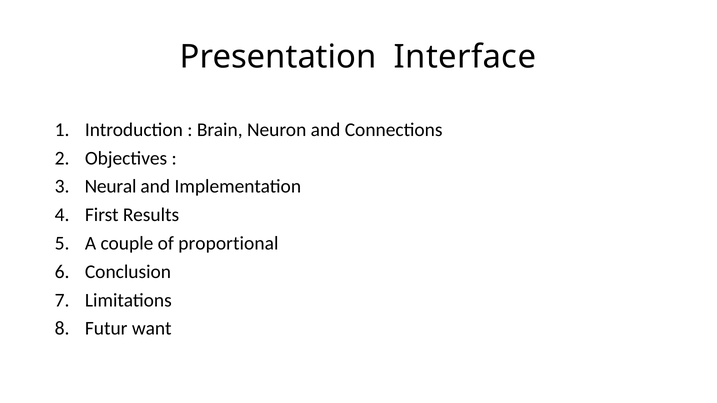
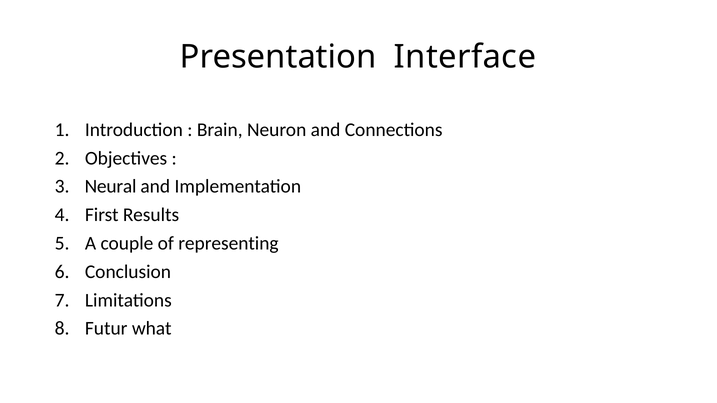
proportional: proportional -> representing (228, 244)
want: want -> what (152, 329)
